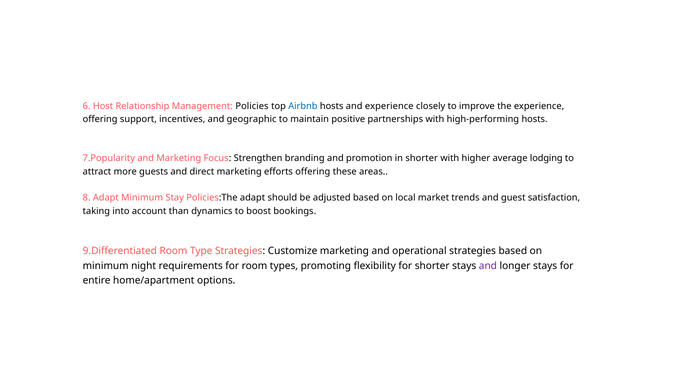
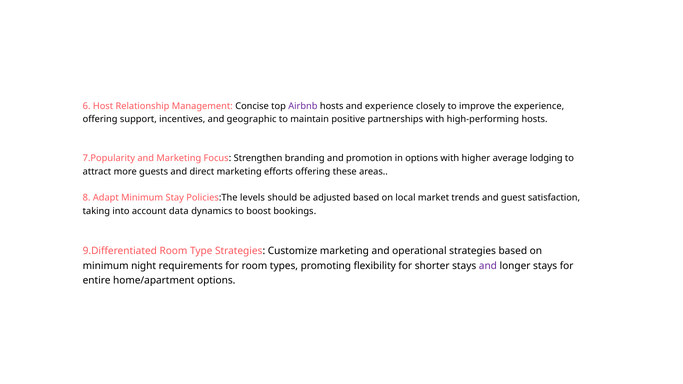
Policies: Policies -> Concise (252, 106)
Airbnb colour: blue -> purple (303, 106)
in shorter: shorter -> options (422, 158)
Policies:The adapt: adapt -> levels (252, 198)
than: than -> data (179, 211)
